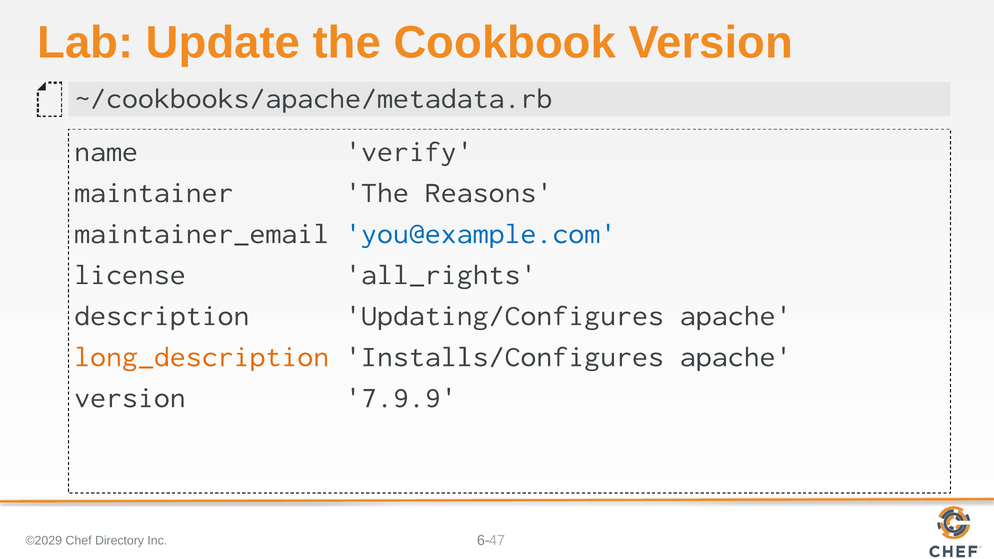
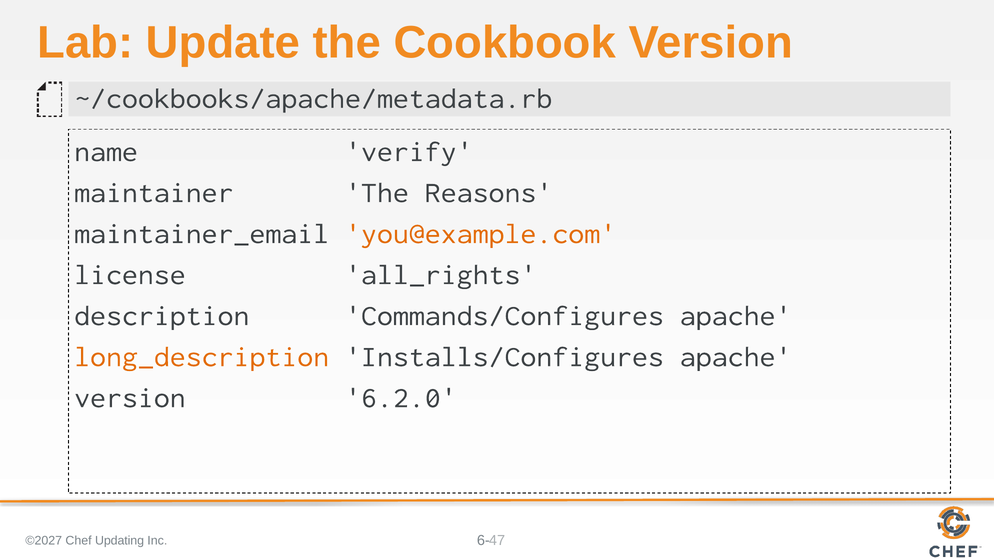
you@example.com colour: blue -> orange (481, 234)
Updating/Configures: Updating/Configures -> Commands/Configures (505, 316)
7.9.9: 7.9.9 -> 6.2.0 (401, 398)
©2029: ©2029 -> ©2027 (44, 541)
Directory: Directory -> Updating (120, 541)
